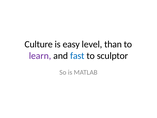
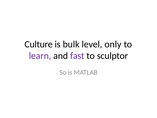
easy: easy -> bulk (71, 44)
than: than -> only (113, 44)
fast colour: blue -> purple (77, 56)
